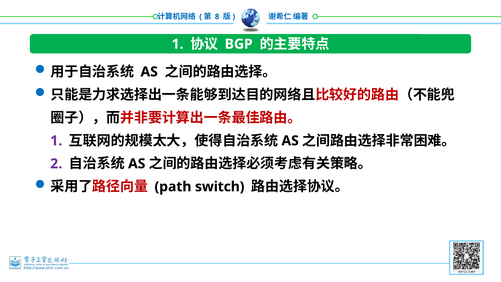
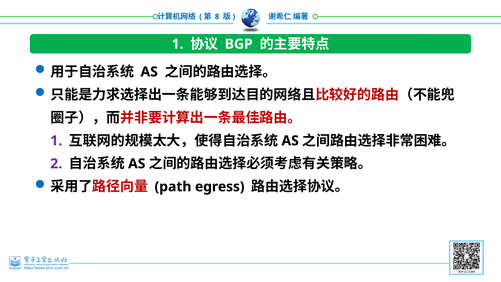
switch: switch -> egress (220, 187)
